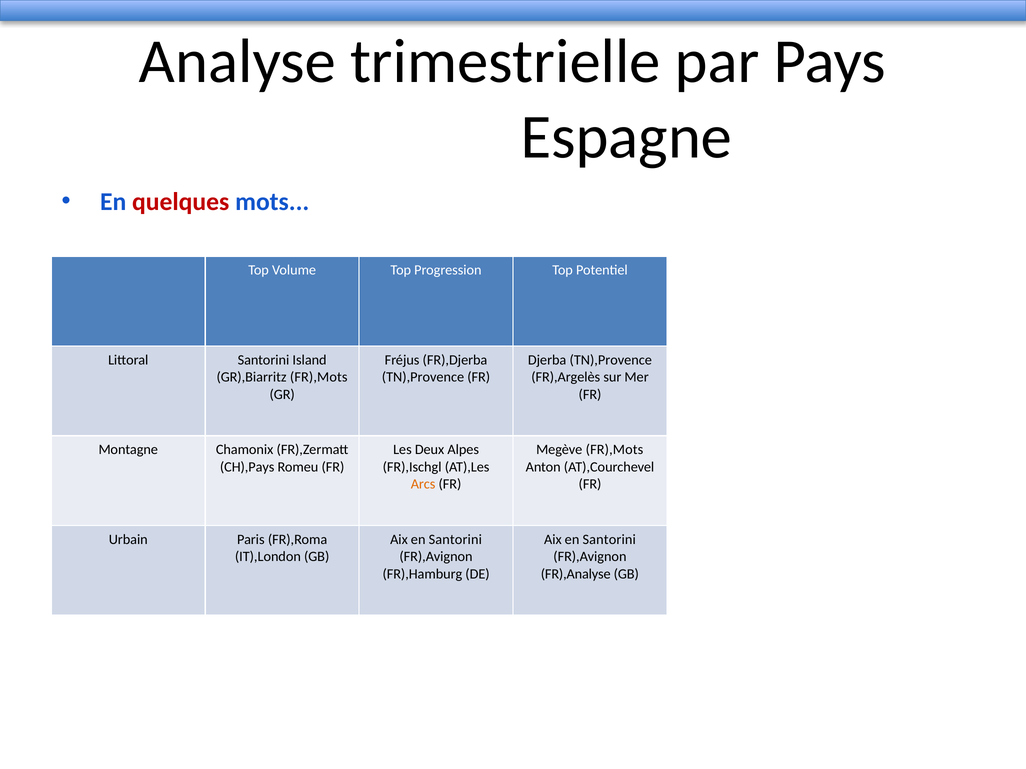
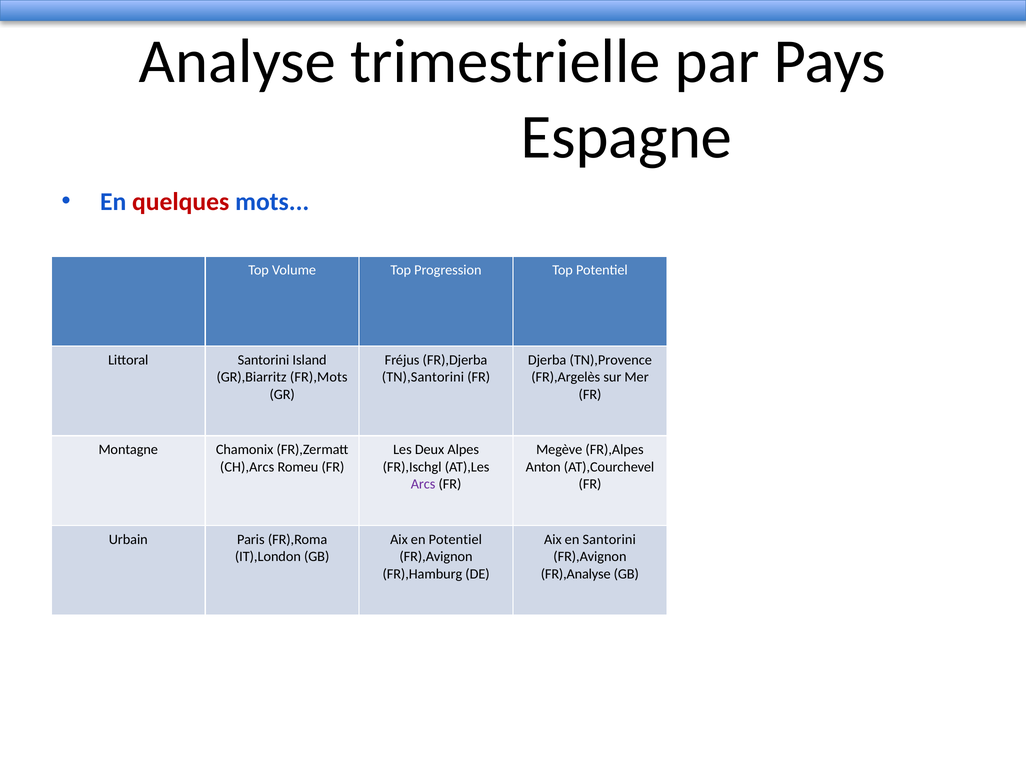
TN),Provence: TN),Provence -> TN),Santorini (423, 377)
Megève FR),Mots: FR),Mots -> FR),Alpes (615, 450)
CH),Pays: CH),Pays -> CH),Arcs (247, 467)
Arcs colour: orange -> purple (423, 485)
Santorini: Santorini -> Potentiel (455, 540)
